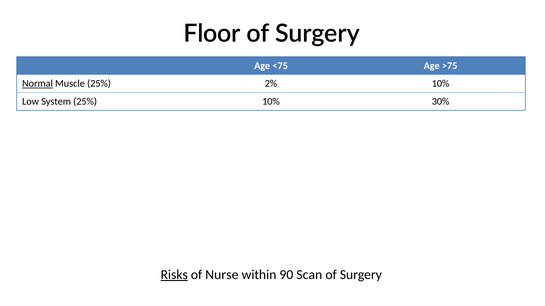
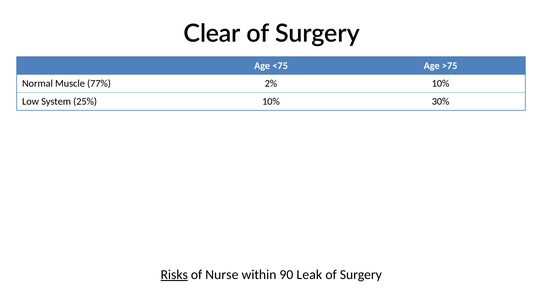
Floor: Floor -> Clear (212, 34)
Normal underline: present -> none (37, 84)
Muscle 25%: 25% -> 77% (99, 84)
Scan: Scan -> Leak (309, 275)
